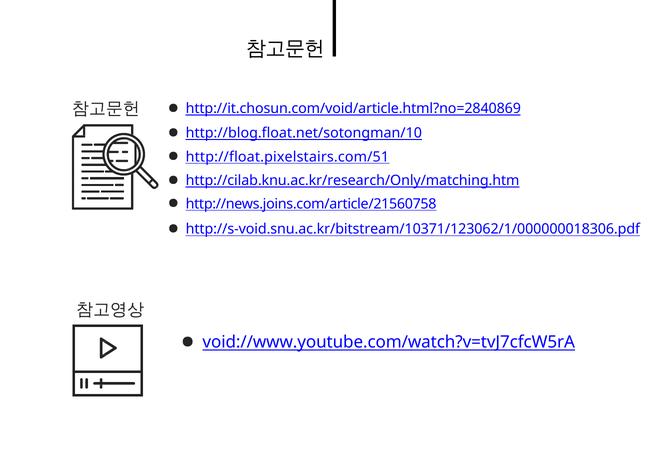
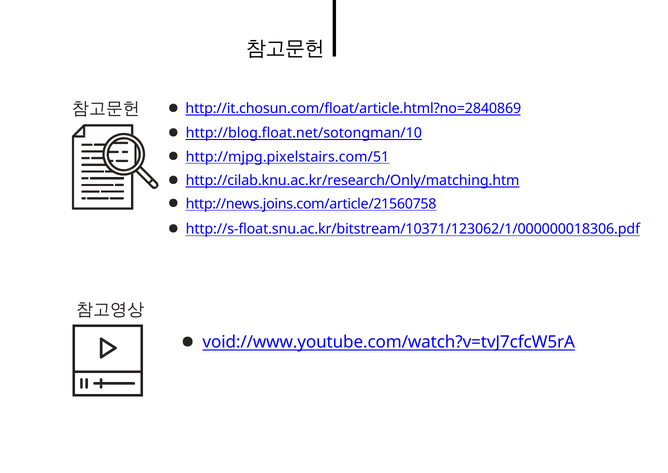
http://it.chosun.com/void/article.html?no=2840869: http://it.chosun.com/void/article.html?no=2840869 -> http://it.chosun.com/float/article.html?no=2840869 (353, 108)
http://float.pixelstairs.com/51: http://float.pixelstairs.com/51 -> http://mjpg.pixelstairs.com/51 (287, 157)
http://s-void.snu.ac.kr/bitstream/10371/123062/1/000000018306.pdf: http://s-void.snu.ac.kr/bitstream/10371/123062/1/000000018306.pdf -> http://s-float.snu.ac.kr/bitstream/10371/123062/1/000000018306.pdf (413, 229)
